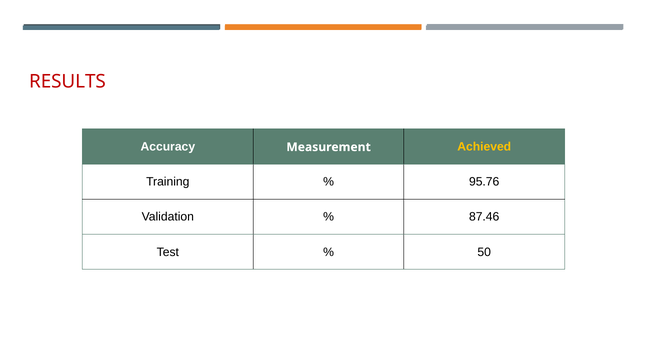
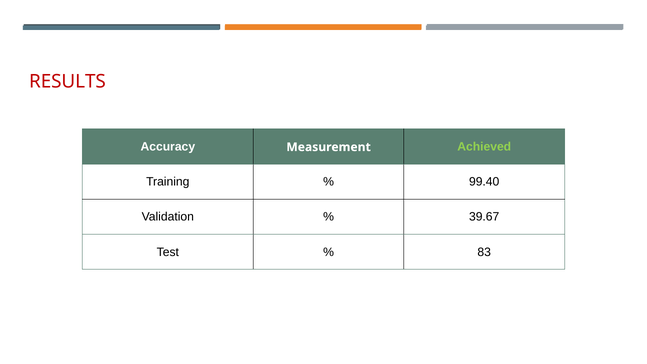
Achieved colour: yellow -> light green (484, 147)
95.76: 95.76 -> 99.40 (484, 182)
87.46: 87.46 -> 39.67 (484, 217)
50: 50 -> 83 (484, 252)
